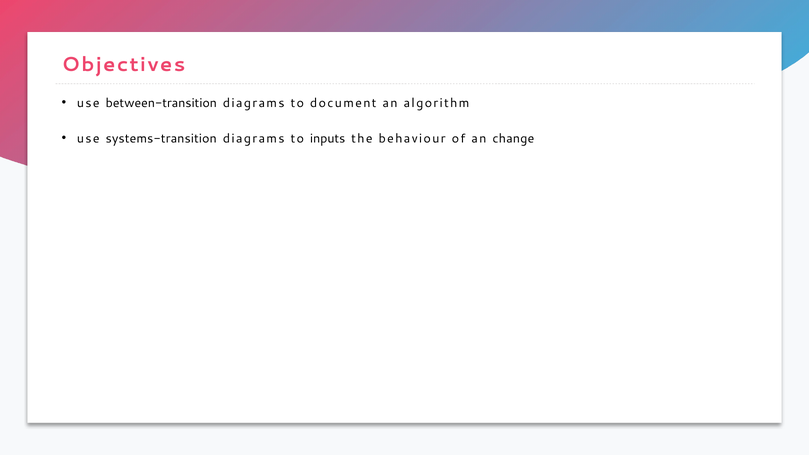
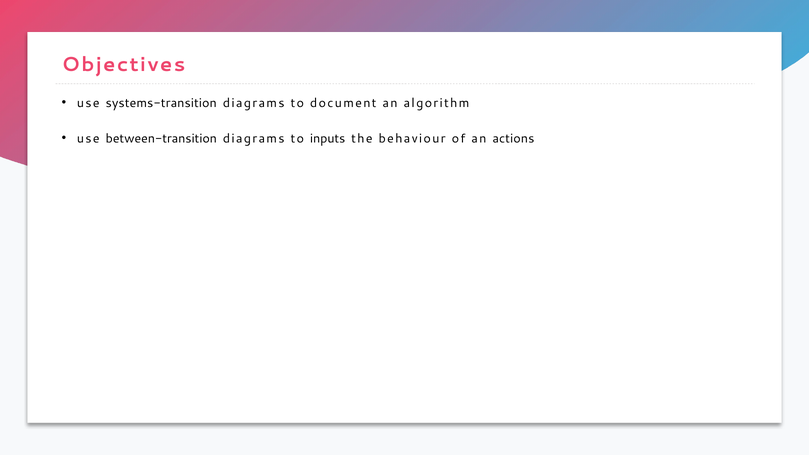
between-transition: between-transition -> systems-transition (161, 103)
systems-transition: systems-transition -> between-transition (161, 138)
change: change -> actions (513, 138)
